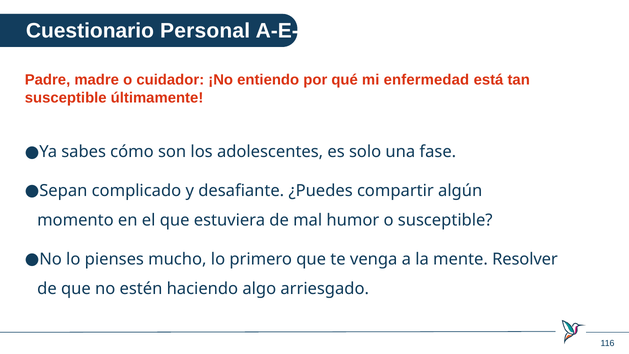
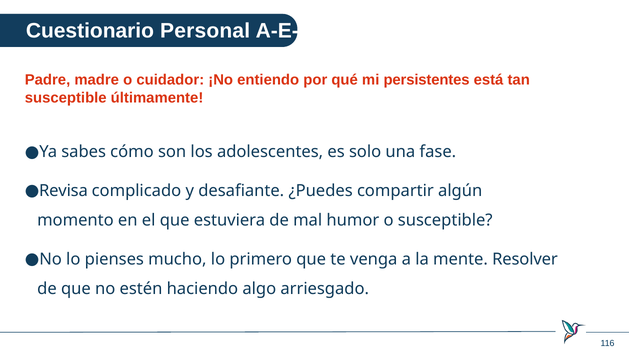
enfermedad: enfermedad -> persistentes (427, 80)
Sepan: Sepan -> Revisa (63, 190)
